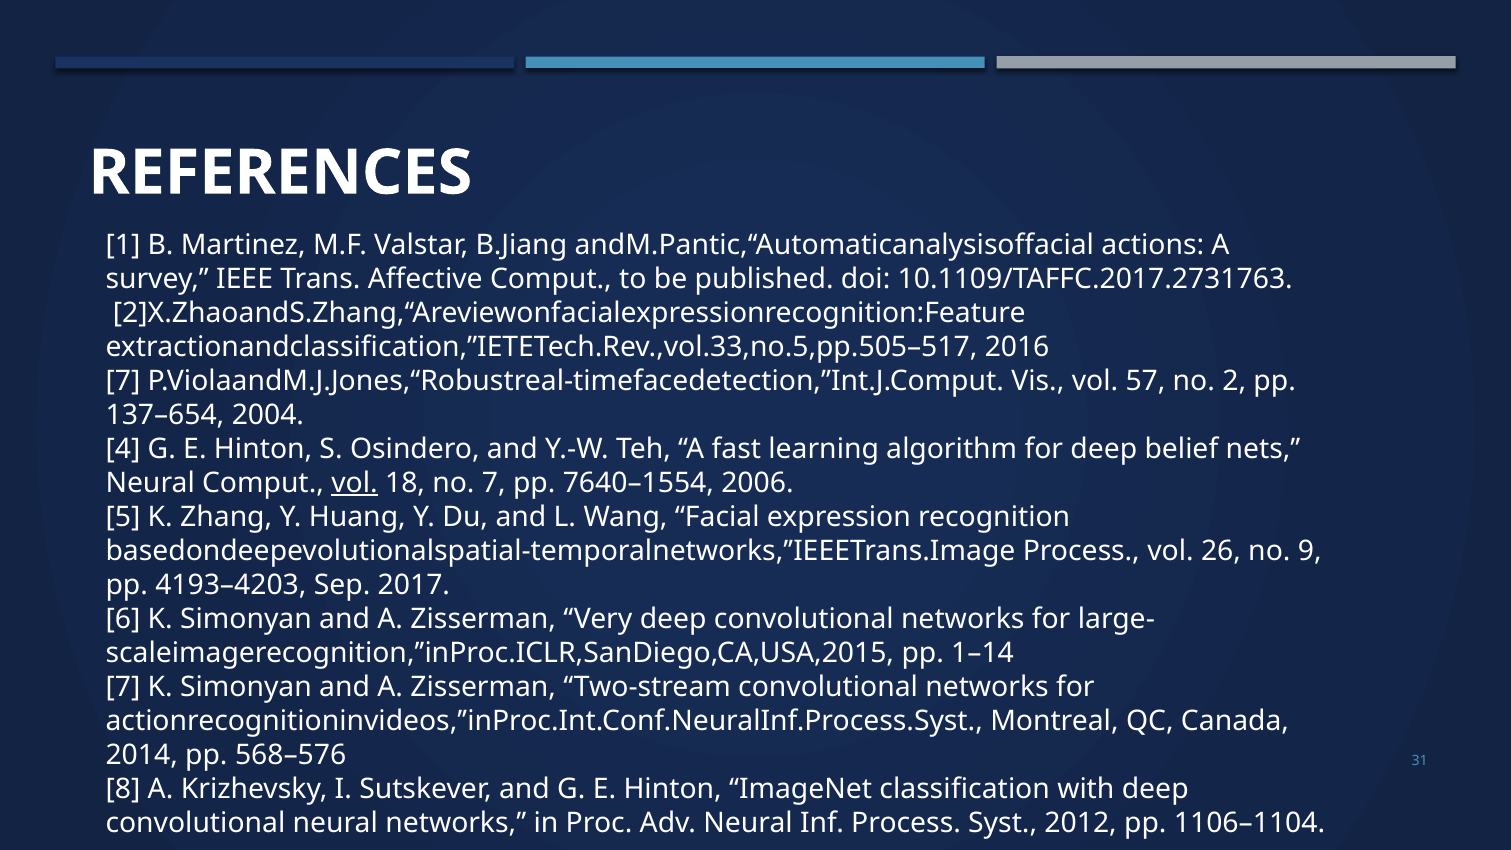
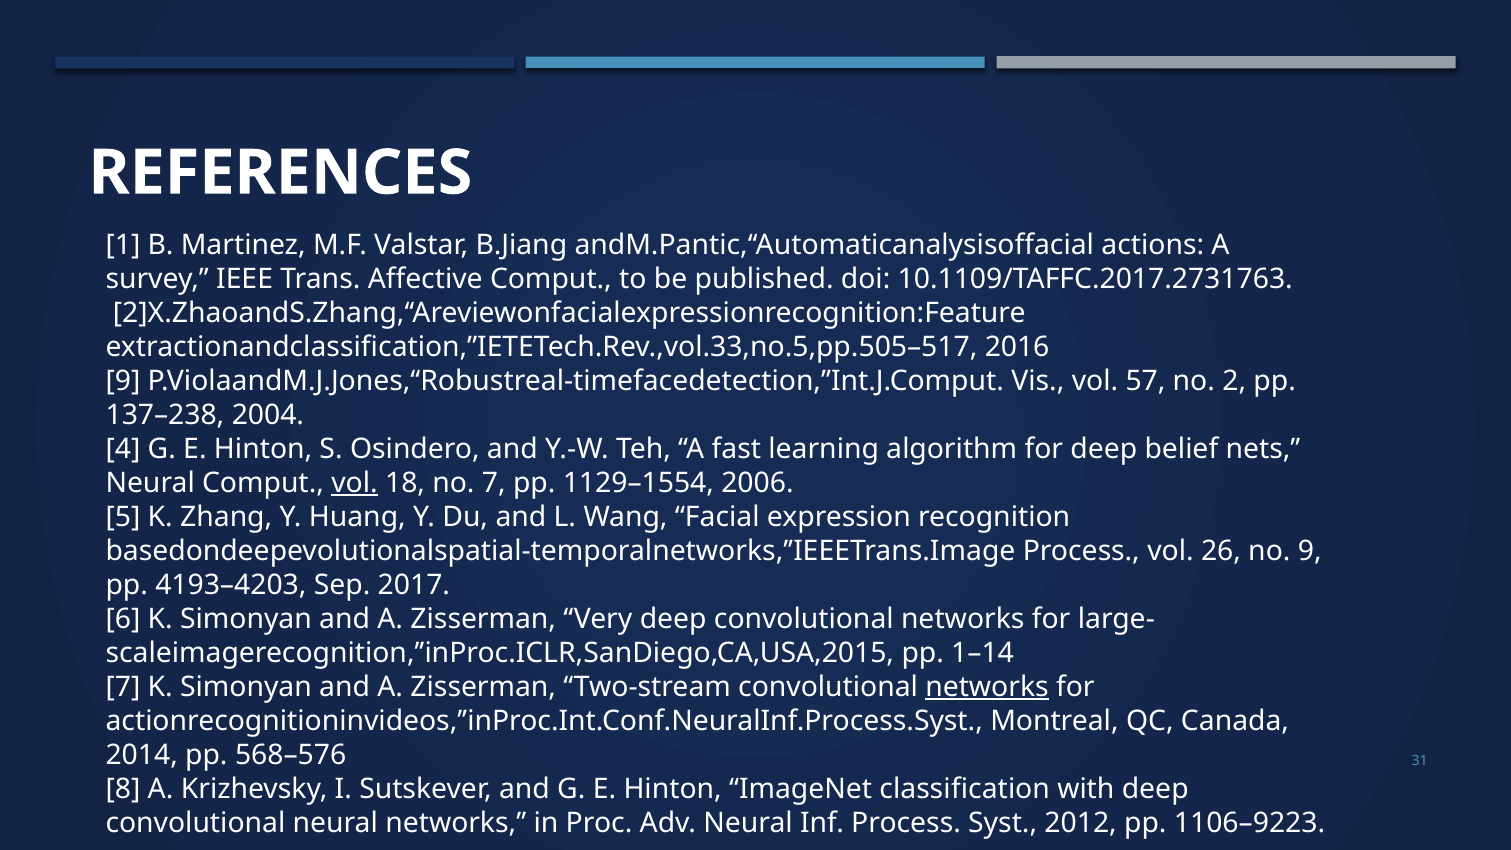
7: 7 -> 9 (123, 381)
137–654: 137–654 -> 137–238 (165, 415)
7640–1554: 7640–1554 -> 1129–1554 (638, 483)
networks underline: none -> present (987, 687)
1106–1104: 1106–1104 -> 1106–9223 (1250, 823)
